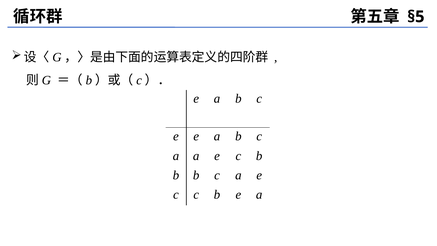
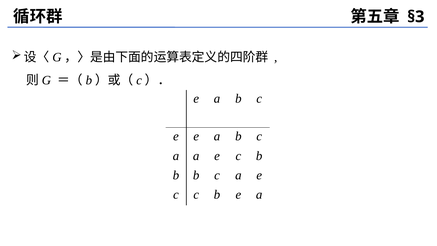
§5: §5 -> §3 (416, 17)
